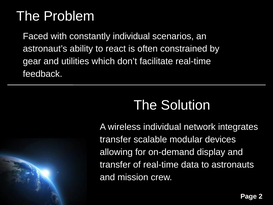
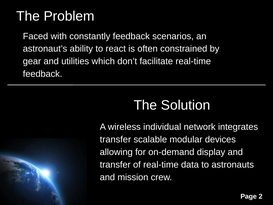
constantly individual: individual -> feedback (131, 36)
